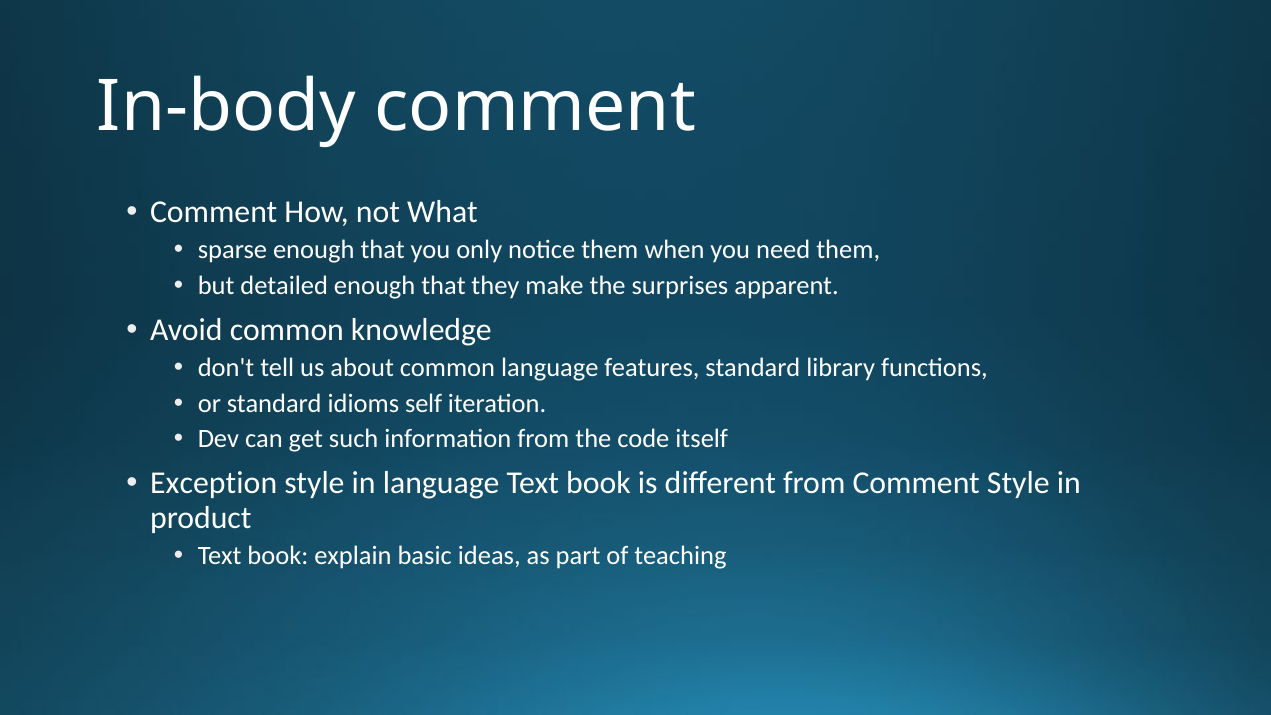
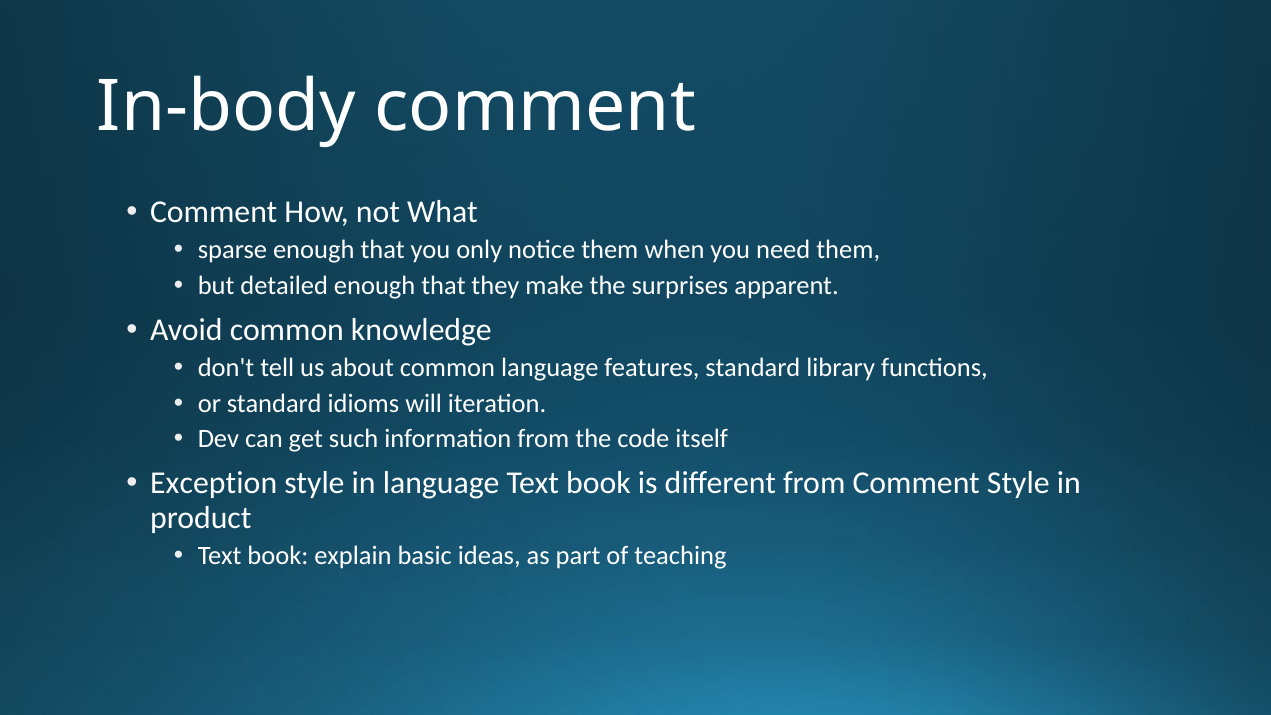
self: self -> will (424, 403)
